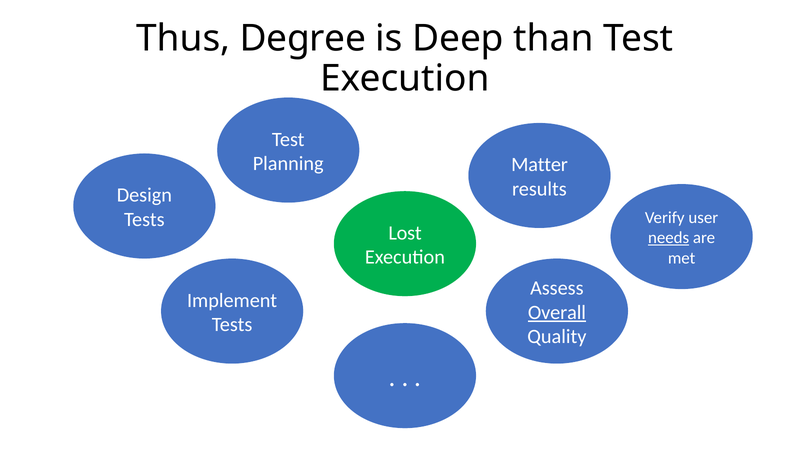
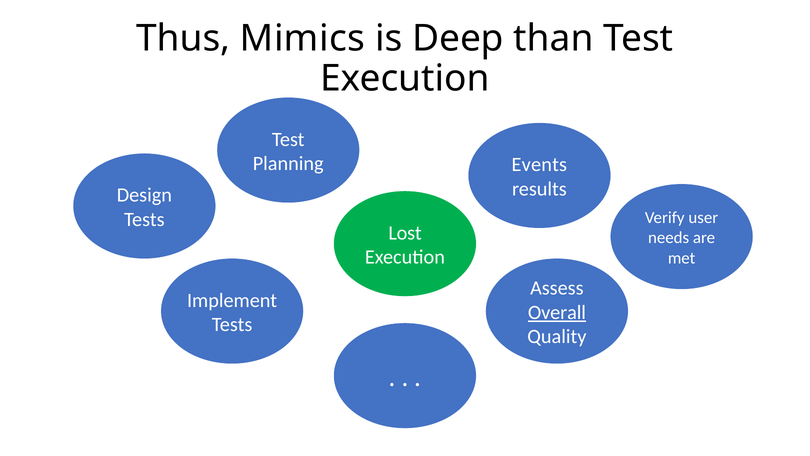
Degree: Degree -> Mimics (302, 38)
Matter: Matter -> Events (539, 165)
needs underline: present -> none (669, 238)
